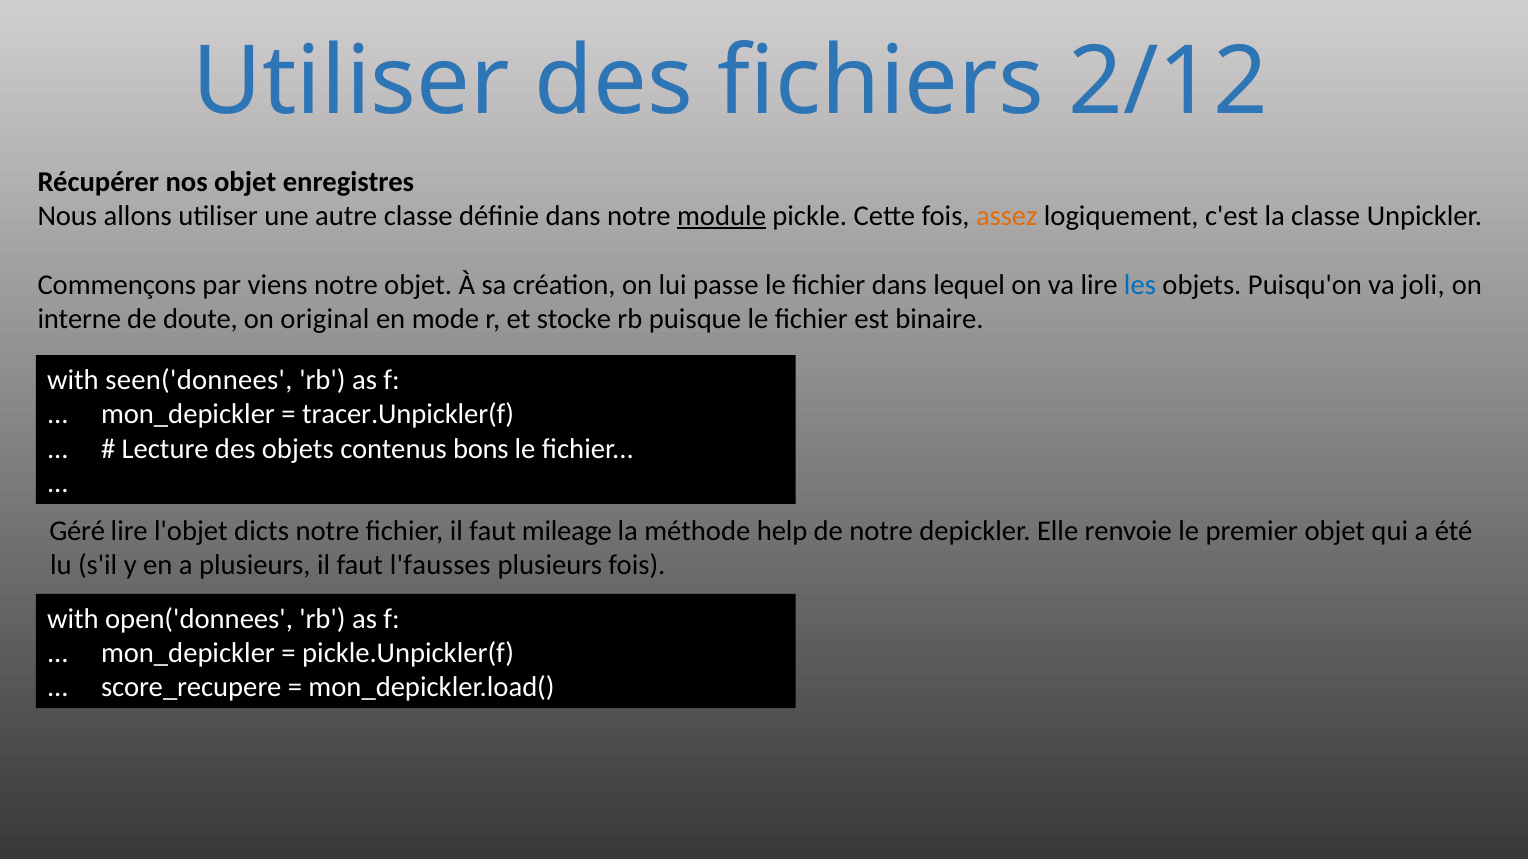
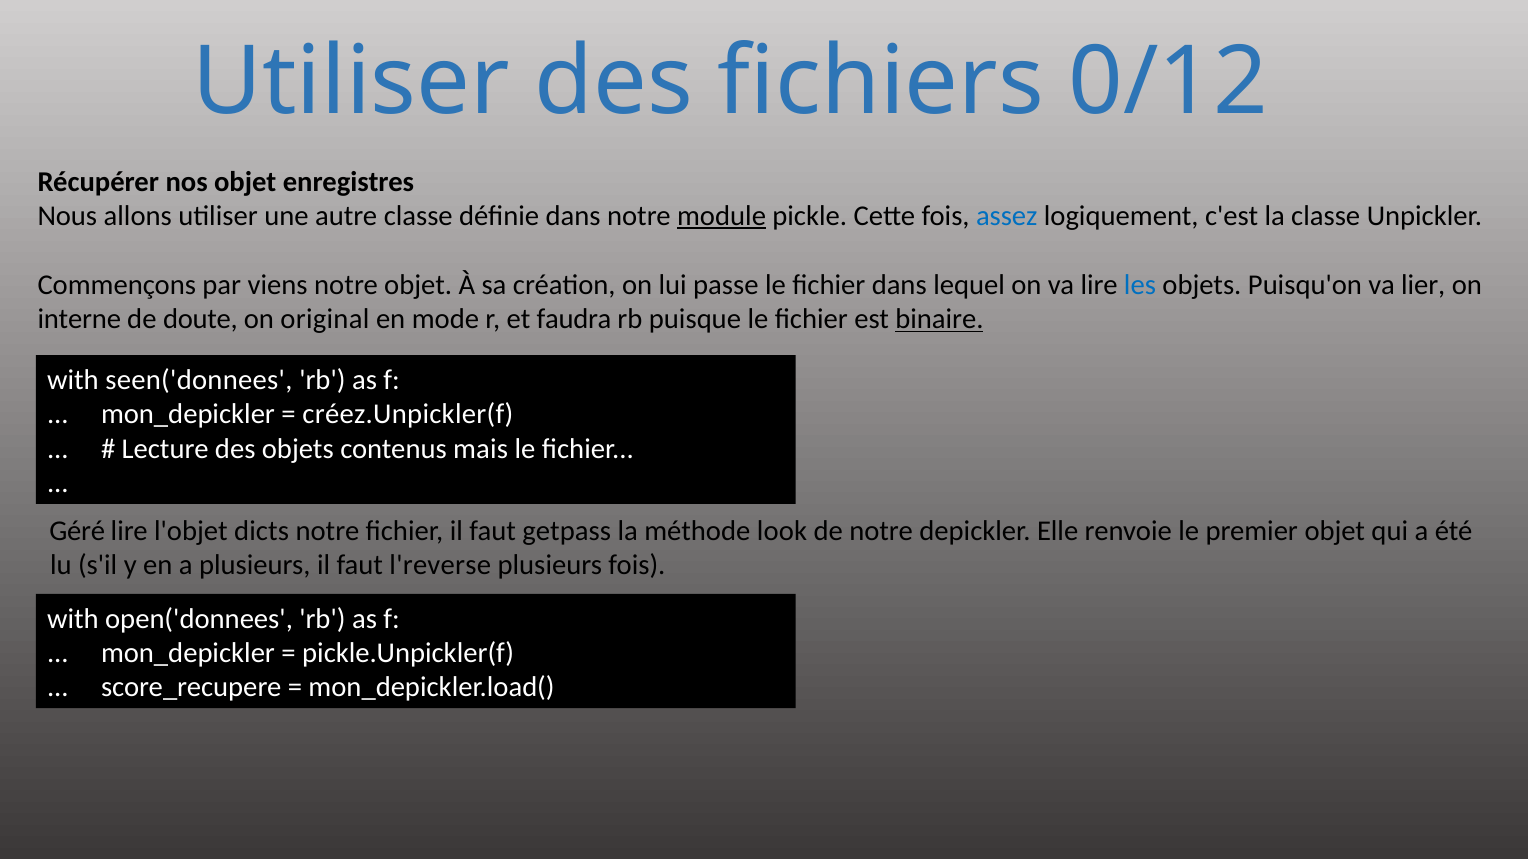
2/12: 2/12 -> 0/12 (1168, 82)
assez colour: orange -> blue (1007, 216)
joli: joli -> lier (1423, 285)
stocke: stocke -> faudra (574, 319)
binaire underline: none -> present (939, 319)
tracer.Unpickler(f: tracer.Unpickler(f -> créez.Unpickler(f (408, 415)
bons: bons -> mais (481, 449)
mileage: mileage -> getpass (567, 531)
help: help -> look (782, 531)
l'fausses: l'fausses -> l'reverse (440, 565)
